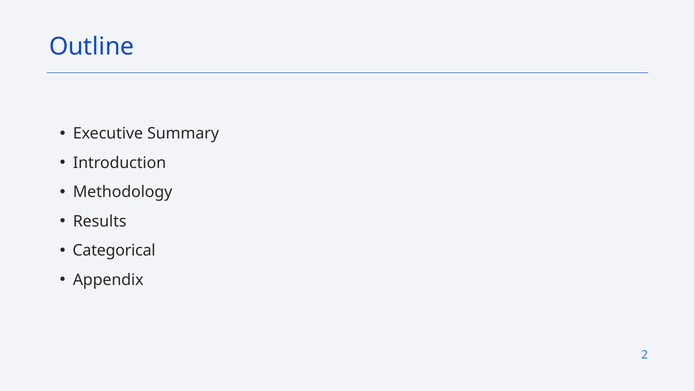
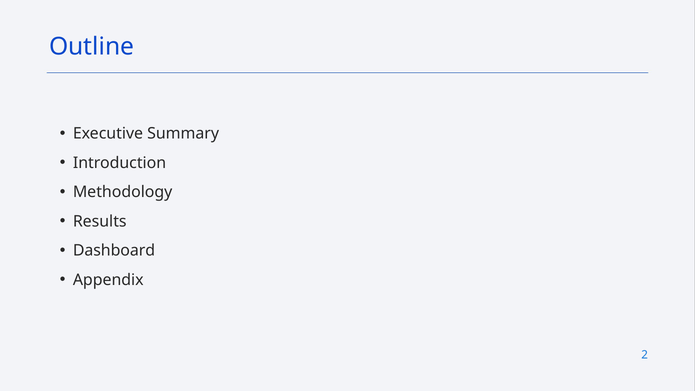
Categorical: Categorical -> Dashboard (114, 251)
